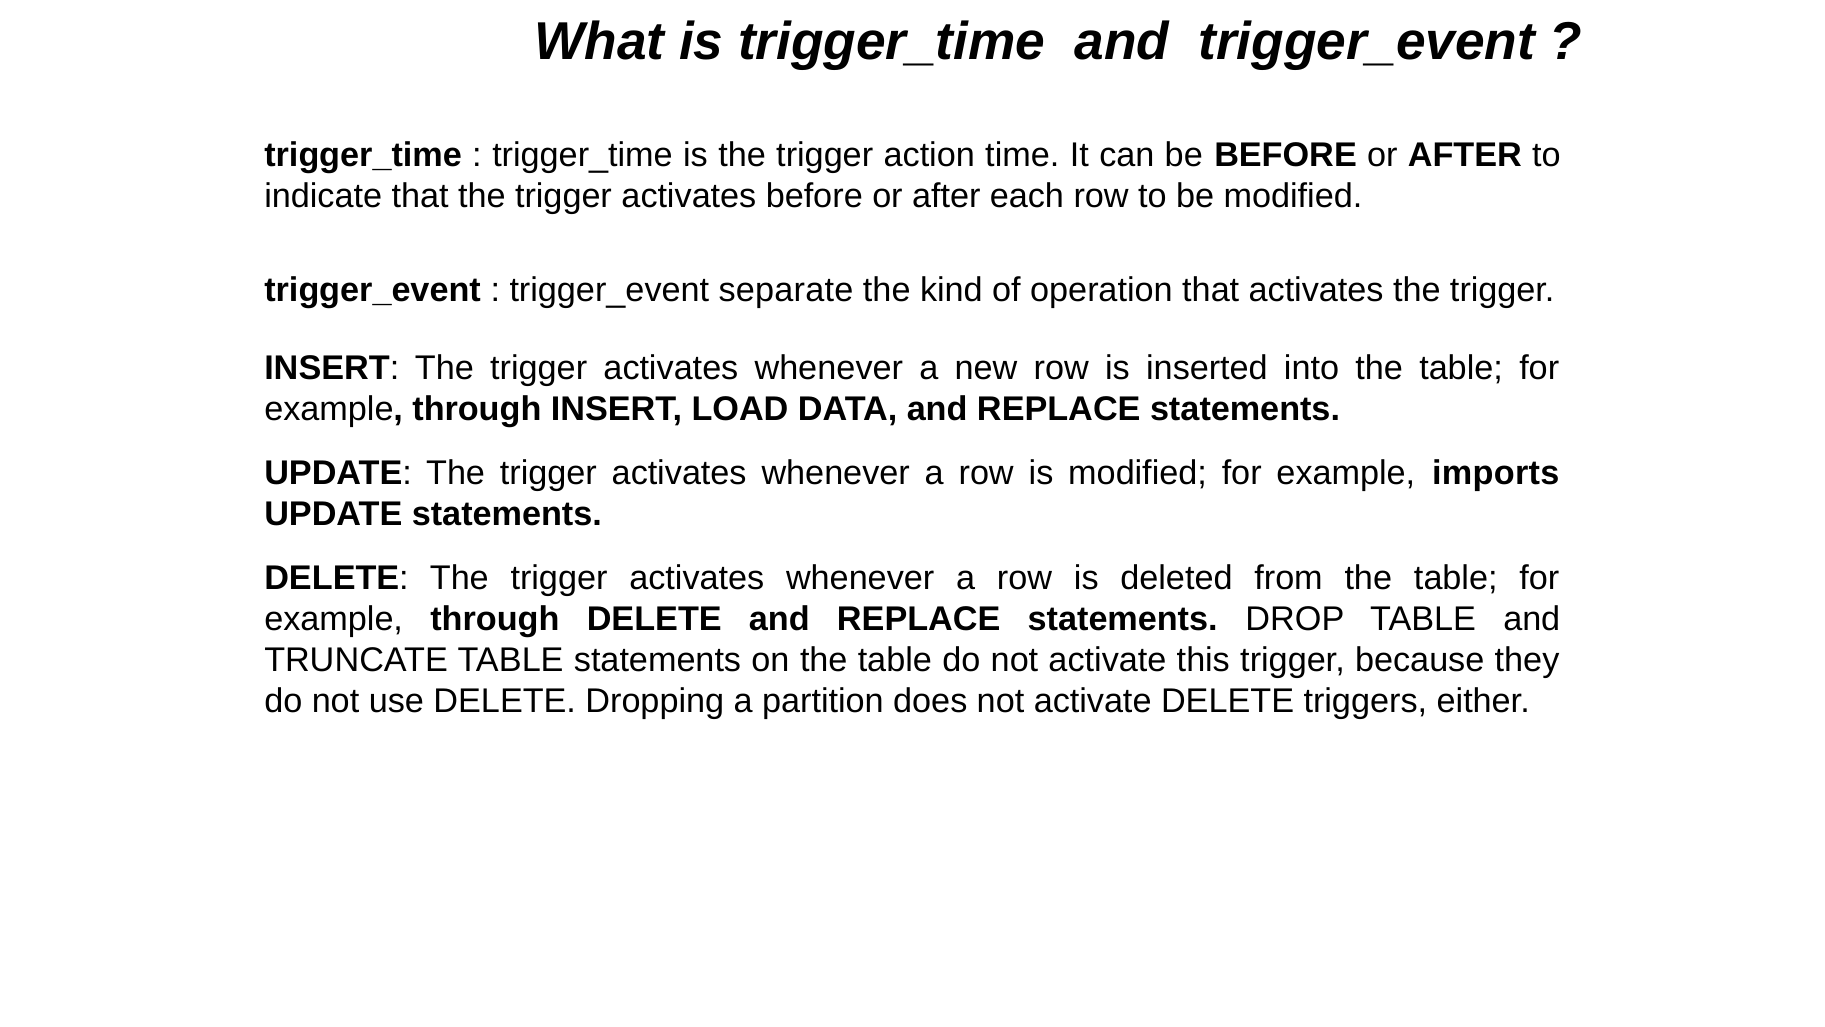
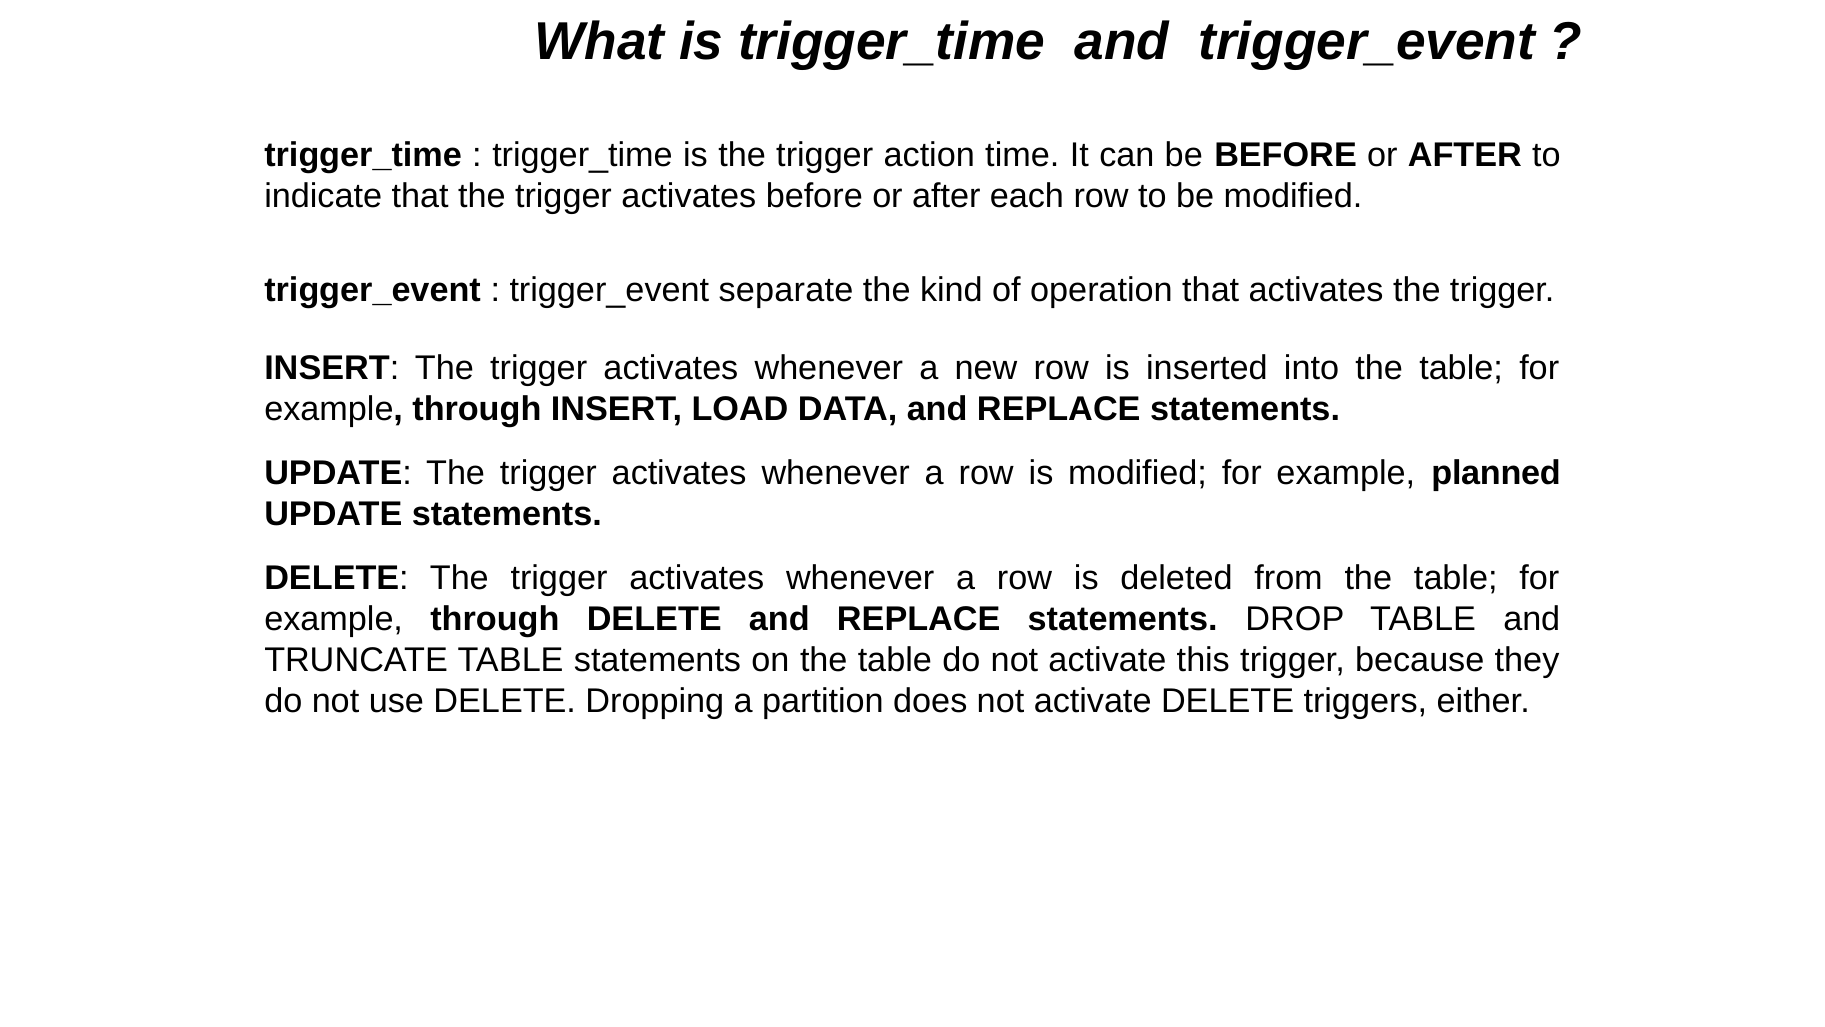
imports: imports -> planned (1496, 473)
